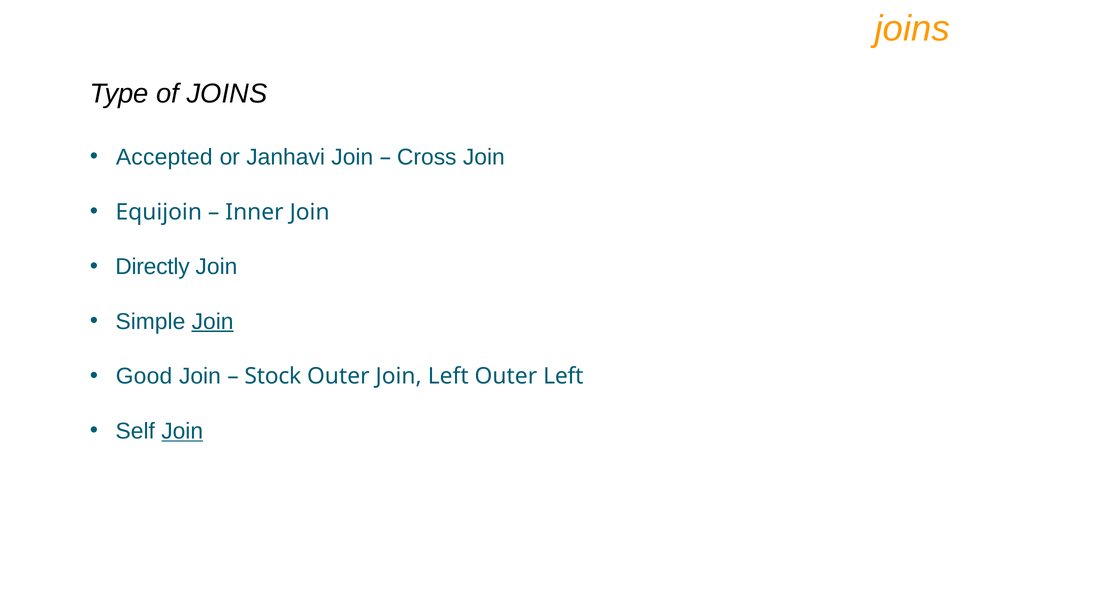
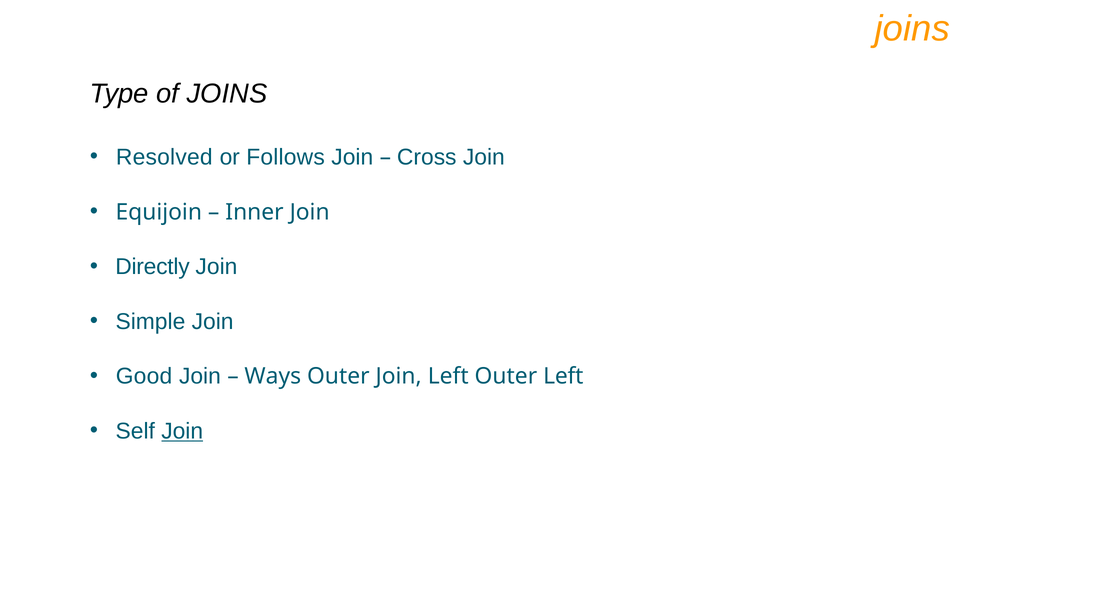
Accepted: Accepted -> Resolved (164, 157)
Janhavi: Janhavi -> Follows (286, 157)
Join underline: present -> none (213, 322)
Stock: Stock -> Ways (273, 376)
